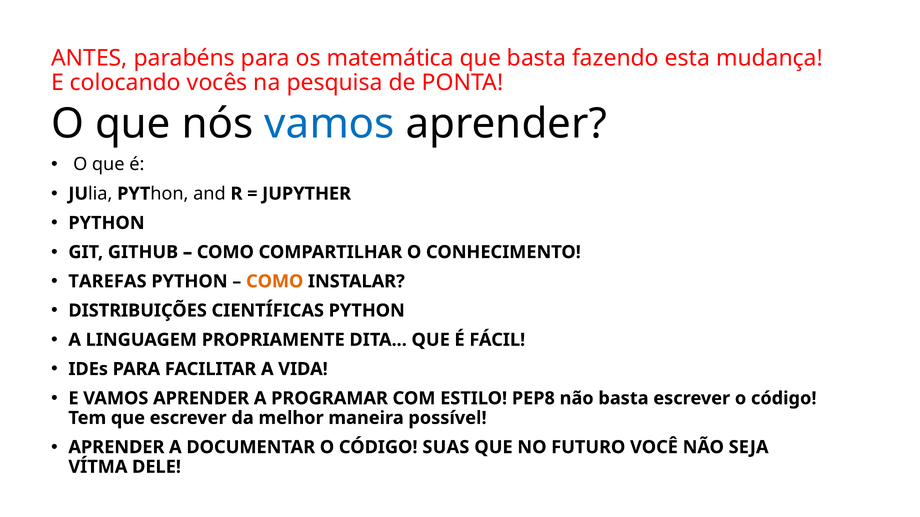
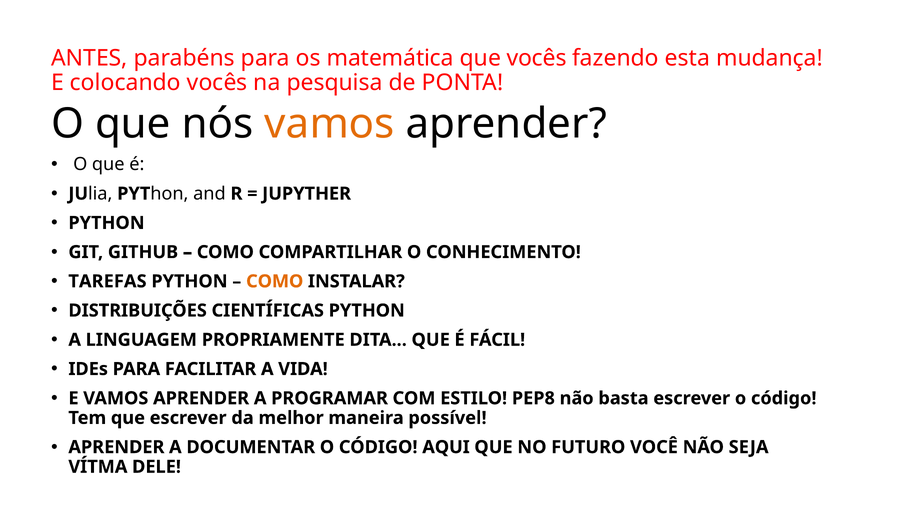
que basta: basta -> vocês (537, 58)
vamos colour: blue -> orange (330, 124)
SUAS: SUAS -> AQUI (446, 448)
